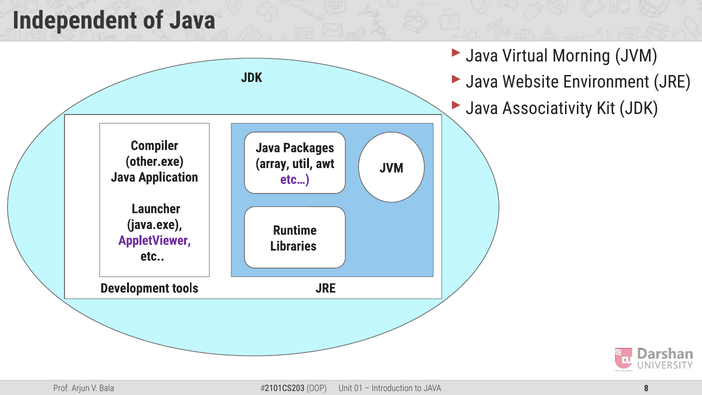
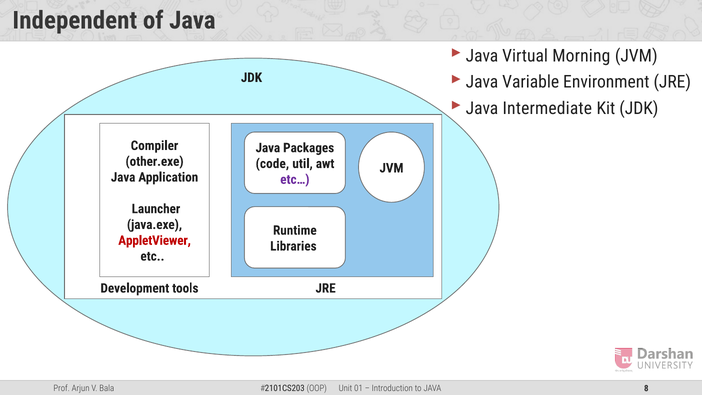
Website: Website -> Variable (531, 82)
Associativity: Associativity -> Intermediate (547, 108)
array: array -> code (272, 164)
AppletViewer colour: purple -> red (155, 240)
